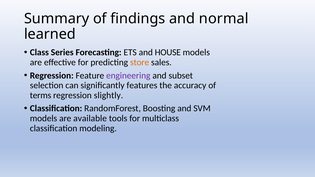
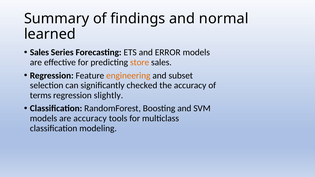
Class: Class -> Sales (39, 52)
HOUSE: HOUSE -> ERROR (168, 52)
engineering colour: purple -> orange (128, 76)
features: features -> checked (142, 85)
are available: available -> accuracy (90, 118)
